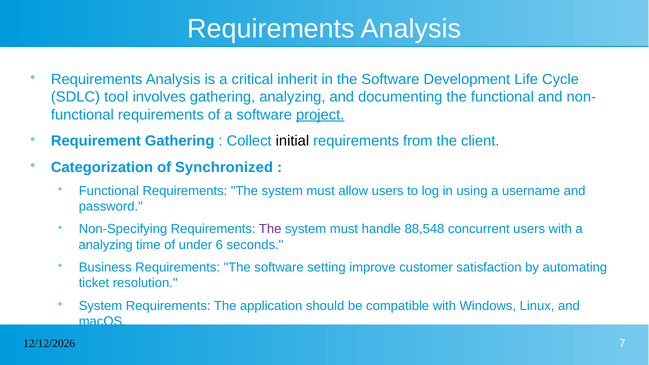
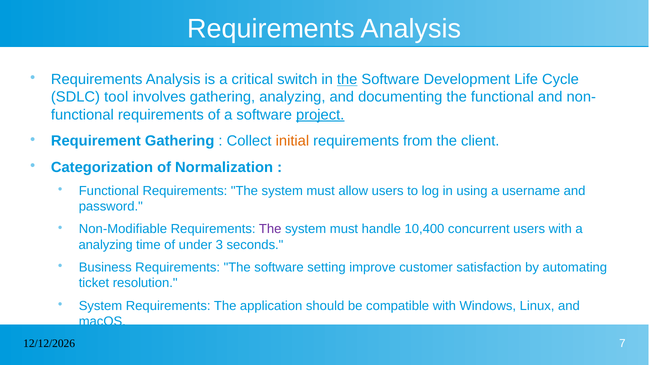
inherit: inherit -> switch (297, 79)
the underline: none -> present (347, 79)
initial colour: black -> orange (292, 141)
Synchronized: Synchronized -> Normalization (224, 167)
Non-Specifying: Non-Specifying -> Non-Modifiable (123, 229)
88,548: 88,548 -> 10,400 (424, 229)
6: 6 -> 3 (219, 245)
